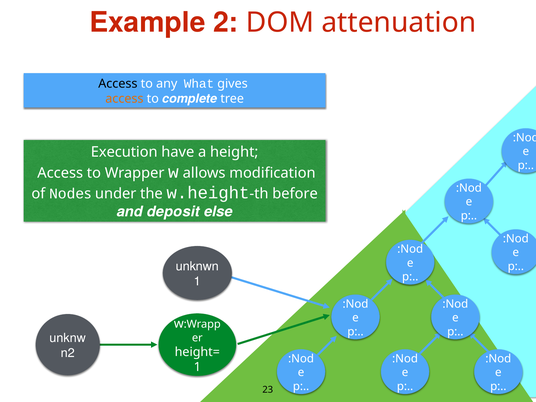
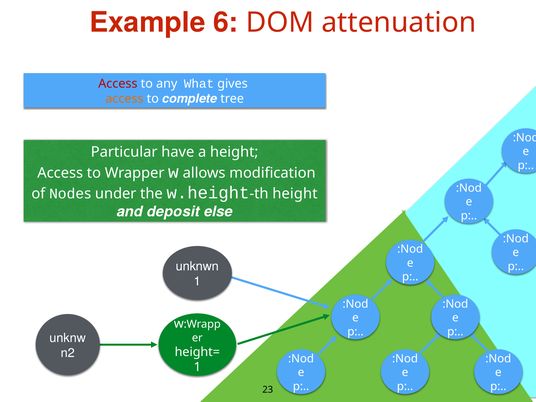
2: 2 -> 6 (226, 23)
Access colour: black -> red (118, 84)
Execution: Execution -> Particular (124, 152)
before: before -> height (295, 194)
